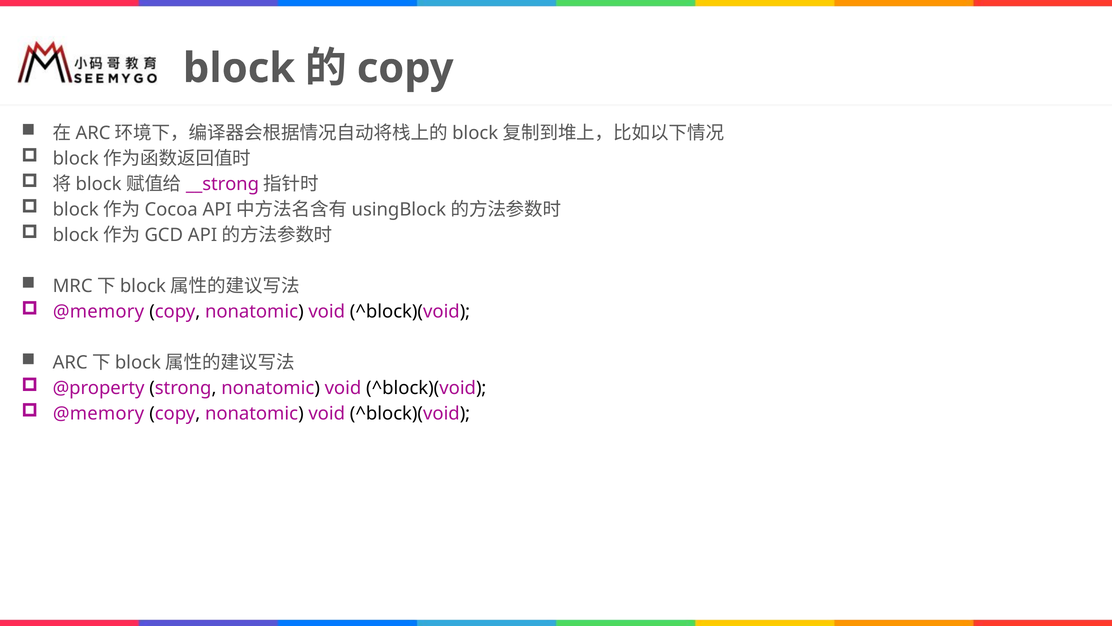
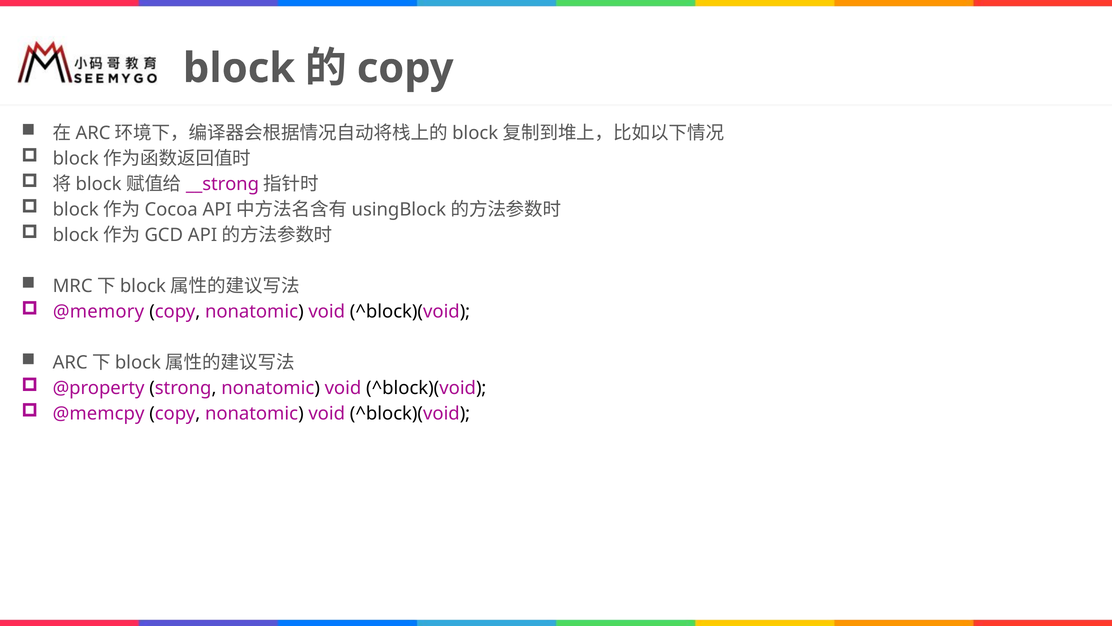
@memory: @memory -> @memcpy (99, 413)
